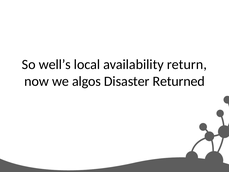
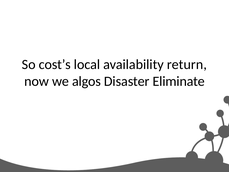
well’s: well’s -> cost’s (55, 64)
Returned: Returned -> Eliminate (179, 81)
